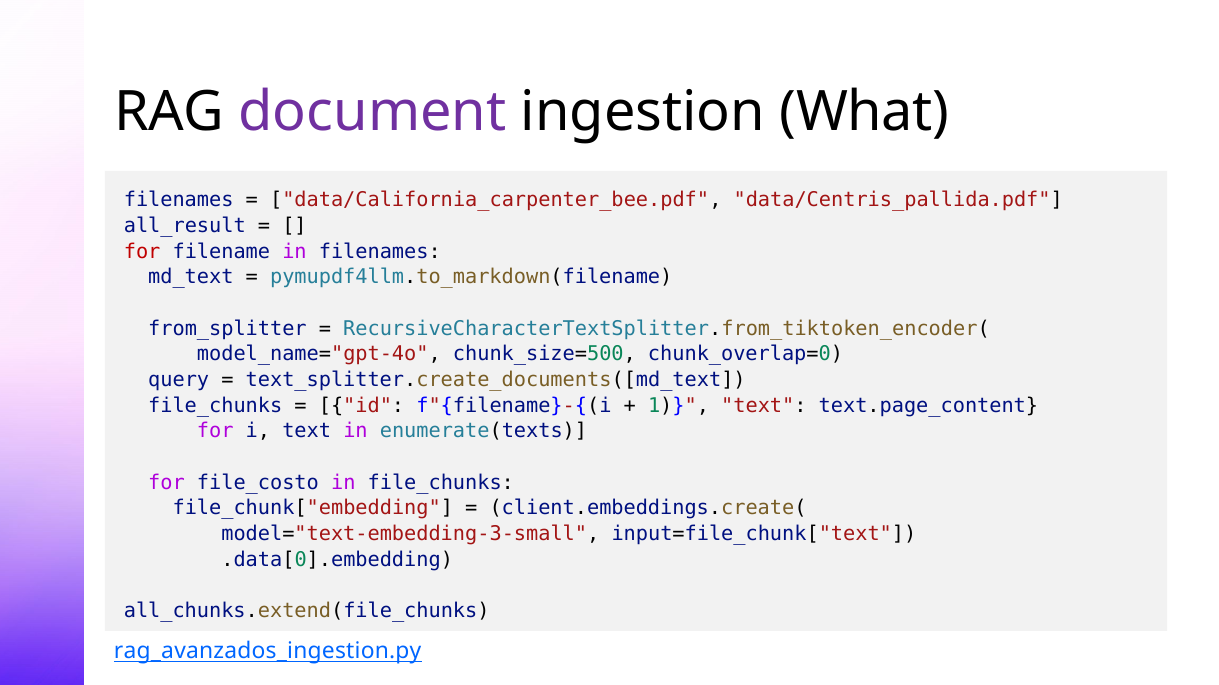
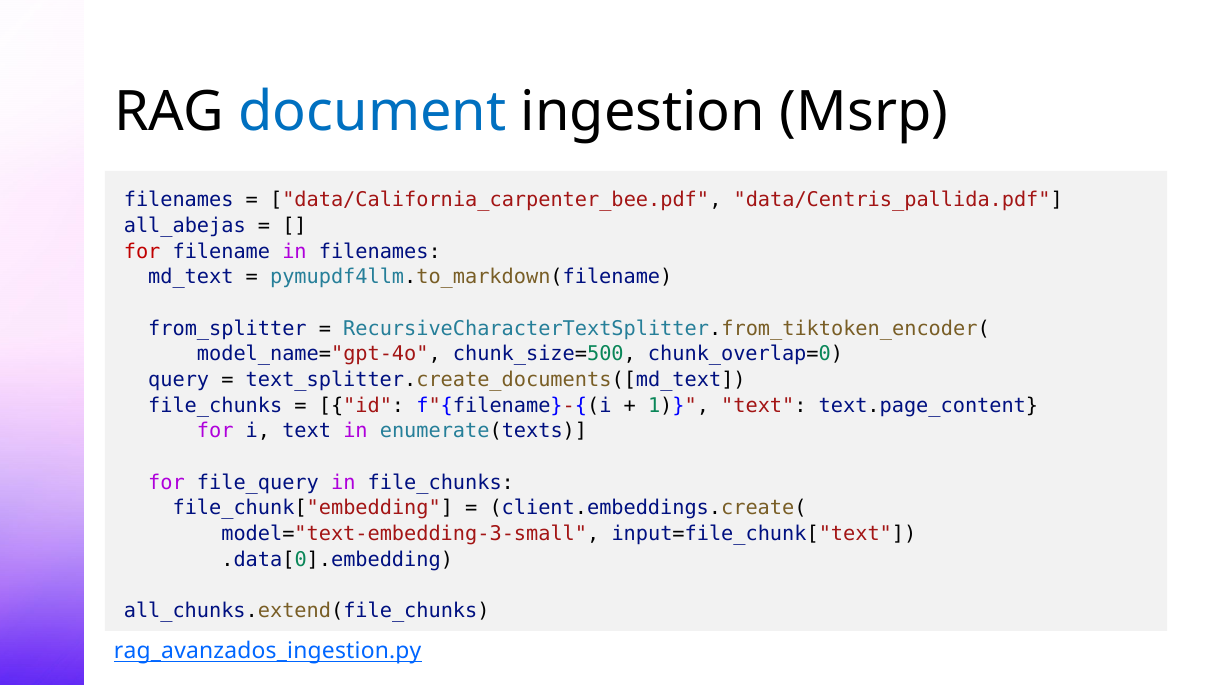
document colour: purple -> blue (373, 112)
What: What -> Msrp (864, 112)
all_result: all_result -> all_abejas (185, 226)
file_costo: file_costo -> file_query (258, 483)
